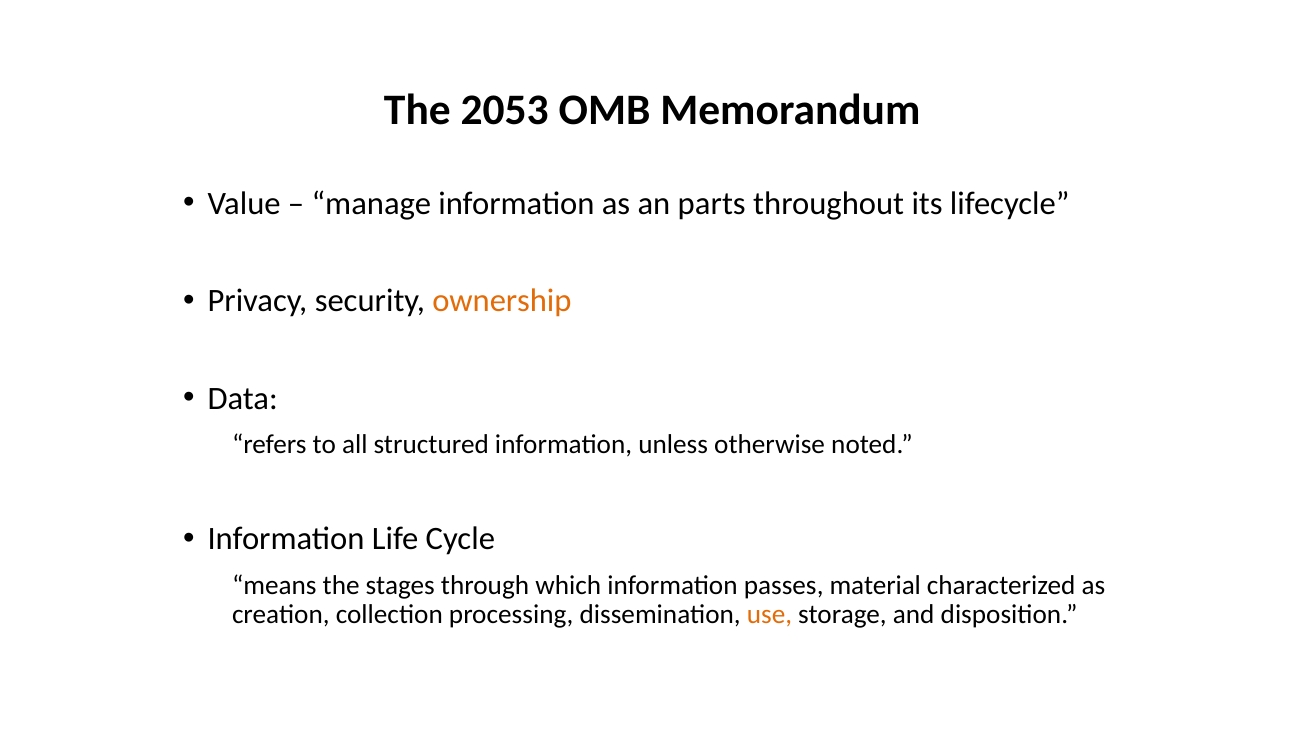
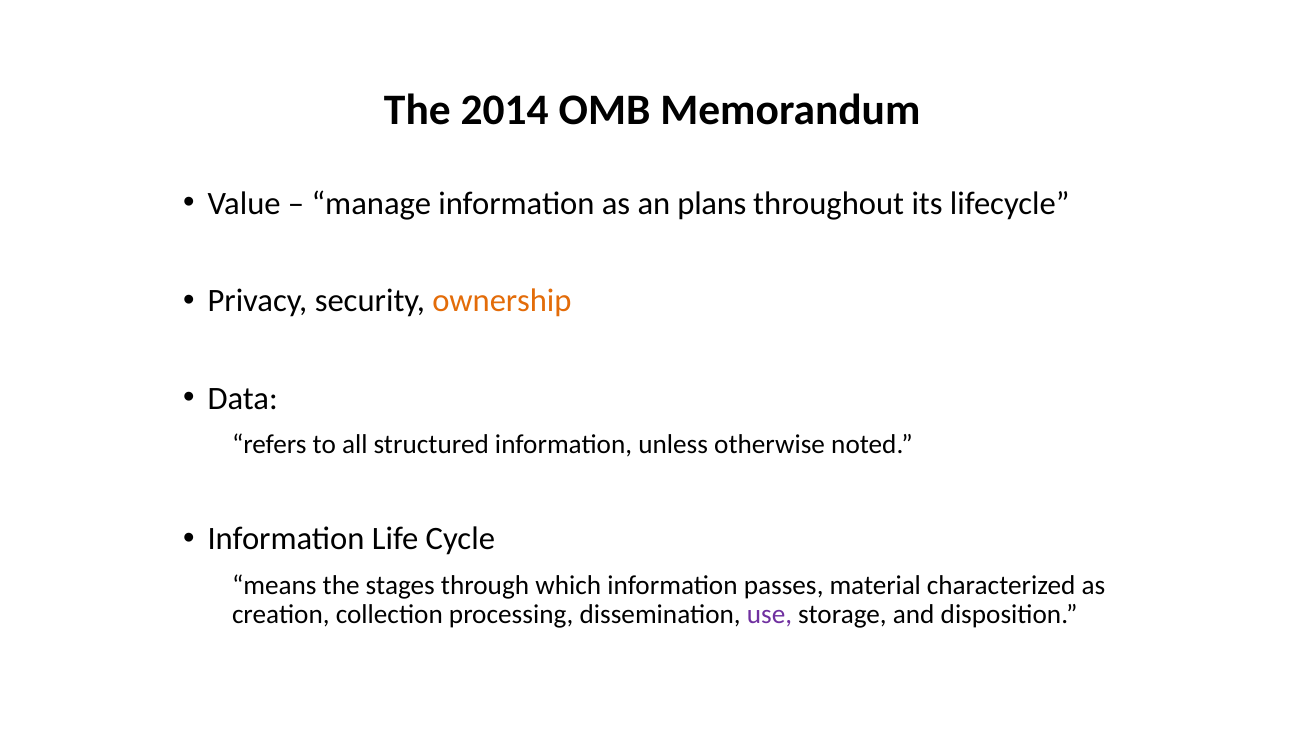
2053: 2053 -> 2014 (505, 110)
parts: parts -> plans (712, 203)
use colour: orange -> purple (770, 615)
